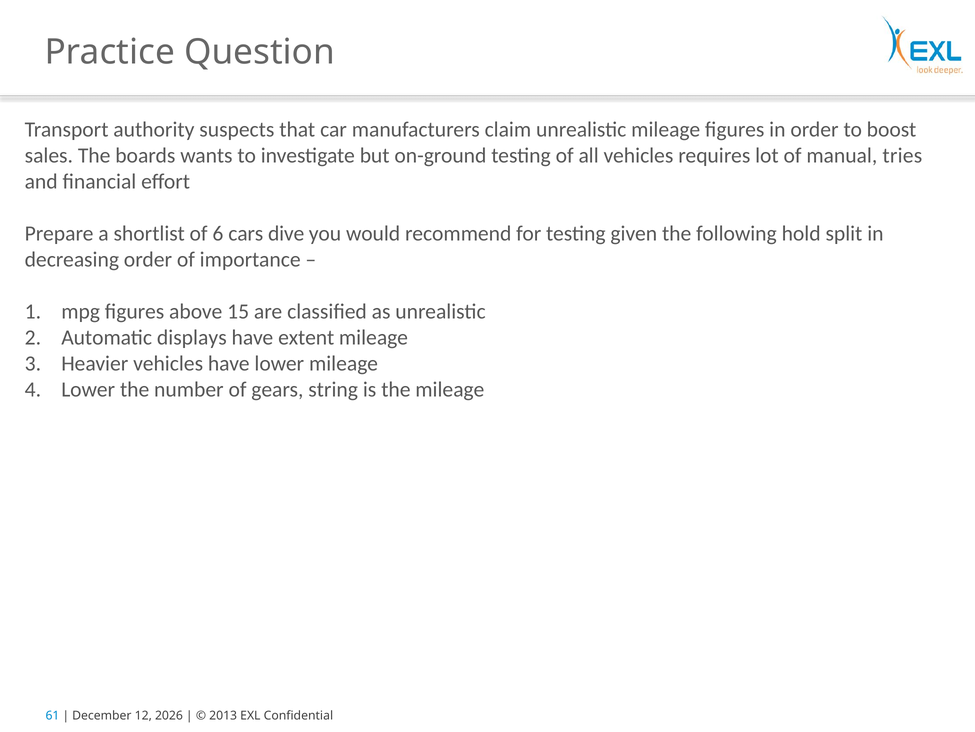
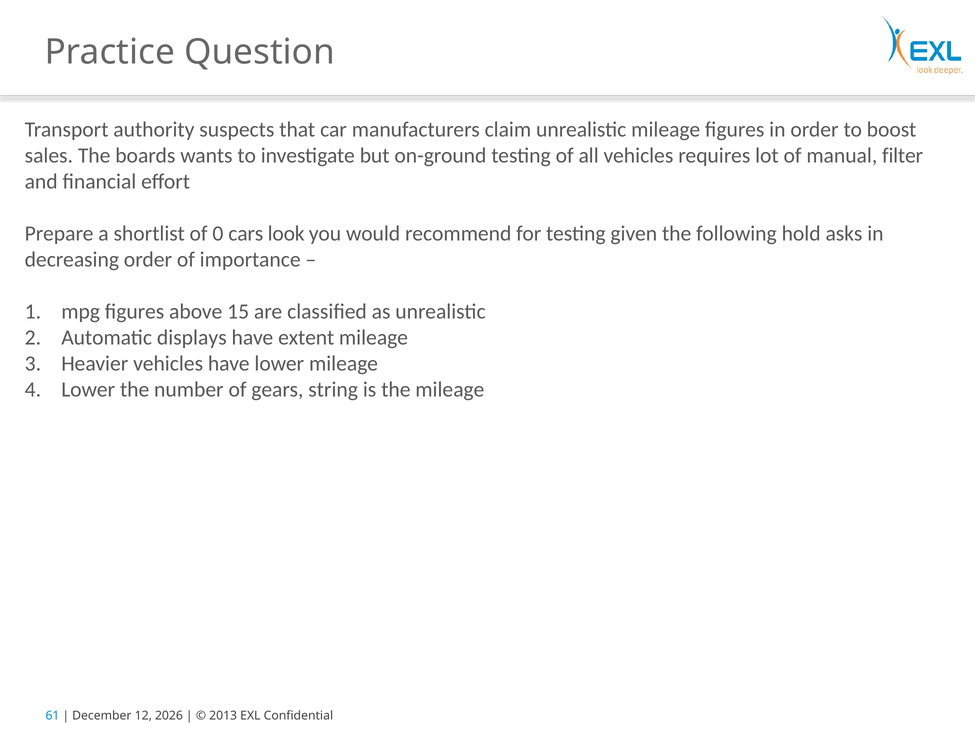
tries: tries -> filter (903, 155)
6: 6 -> 0 (218, 233)
dive: dive -> look (286, 233)
split: split -> asks (844, 233)
